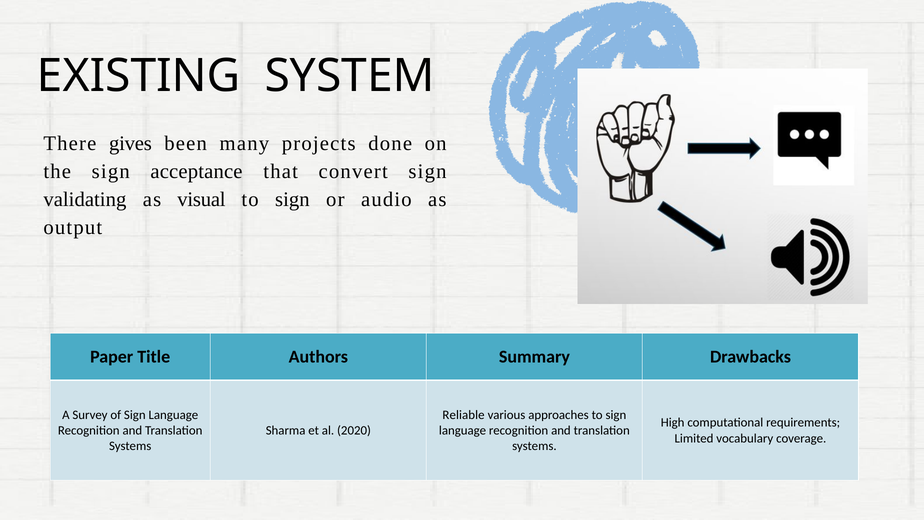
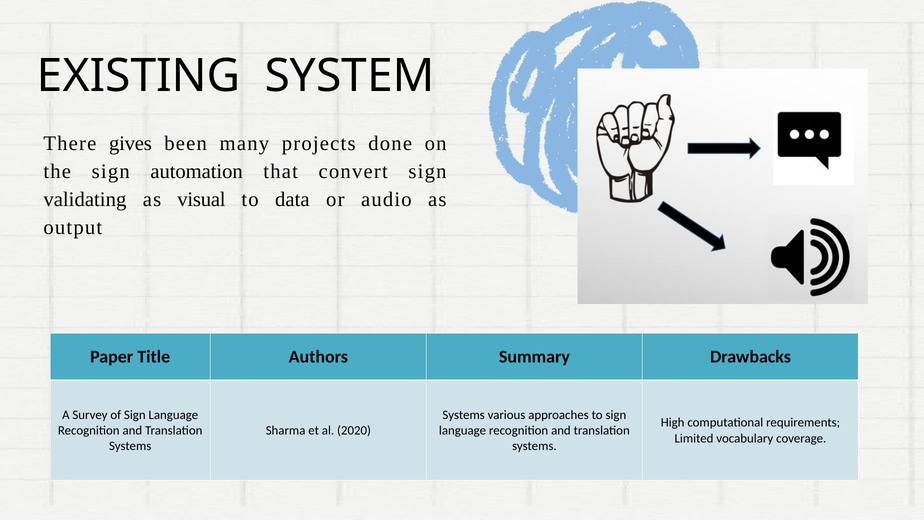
acceptance: acceptance -> automation (197, 171)
sign: sign -> data (292, 199)
Reliable: Reliable -> Systems (464, 415)
